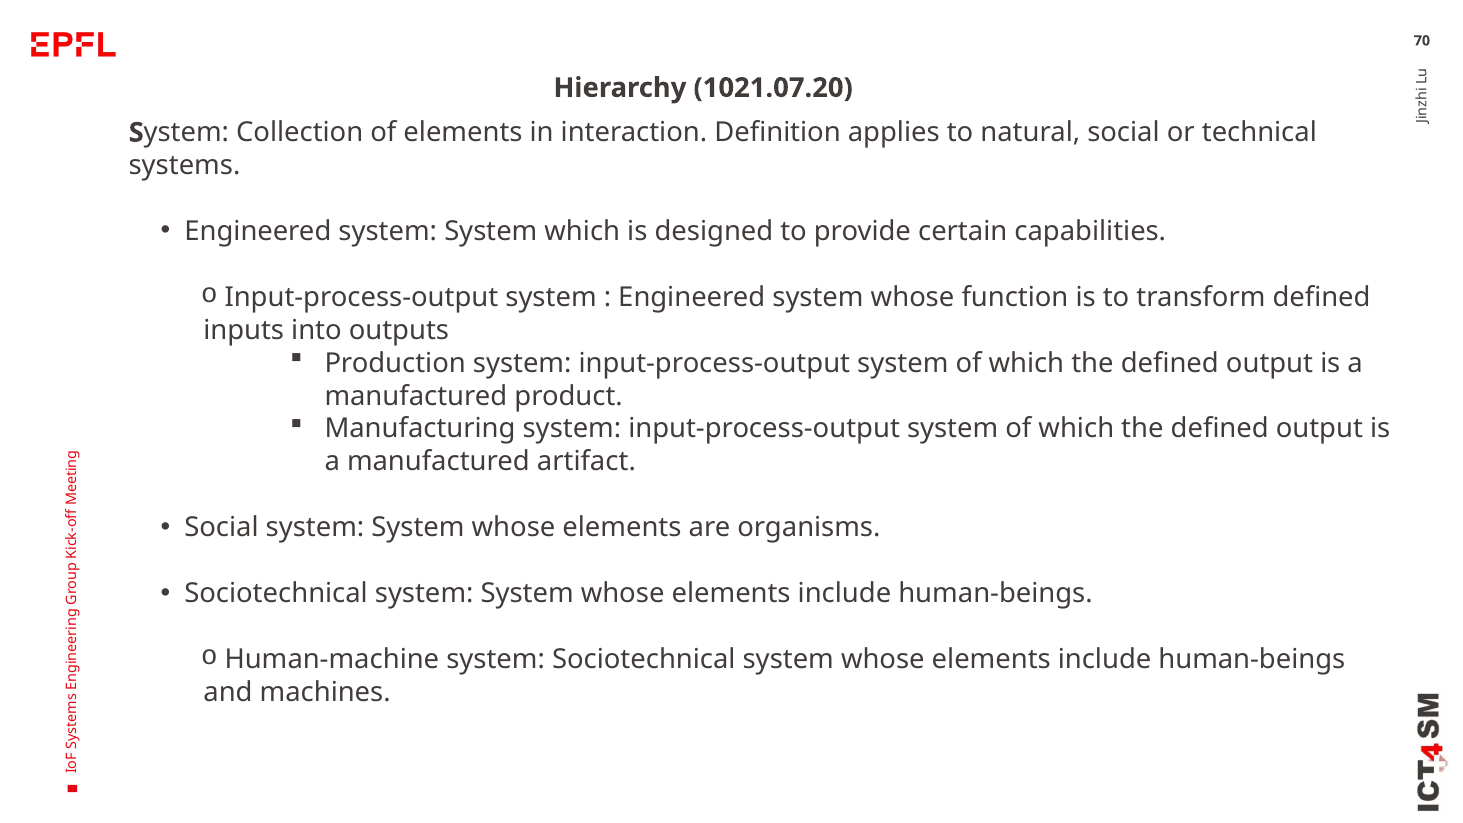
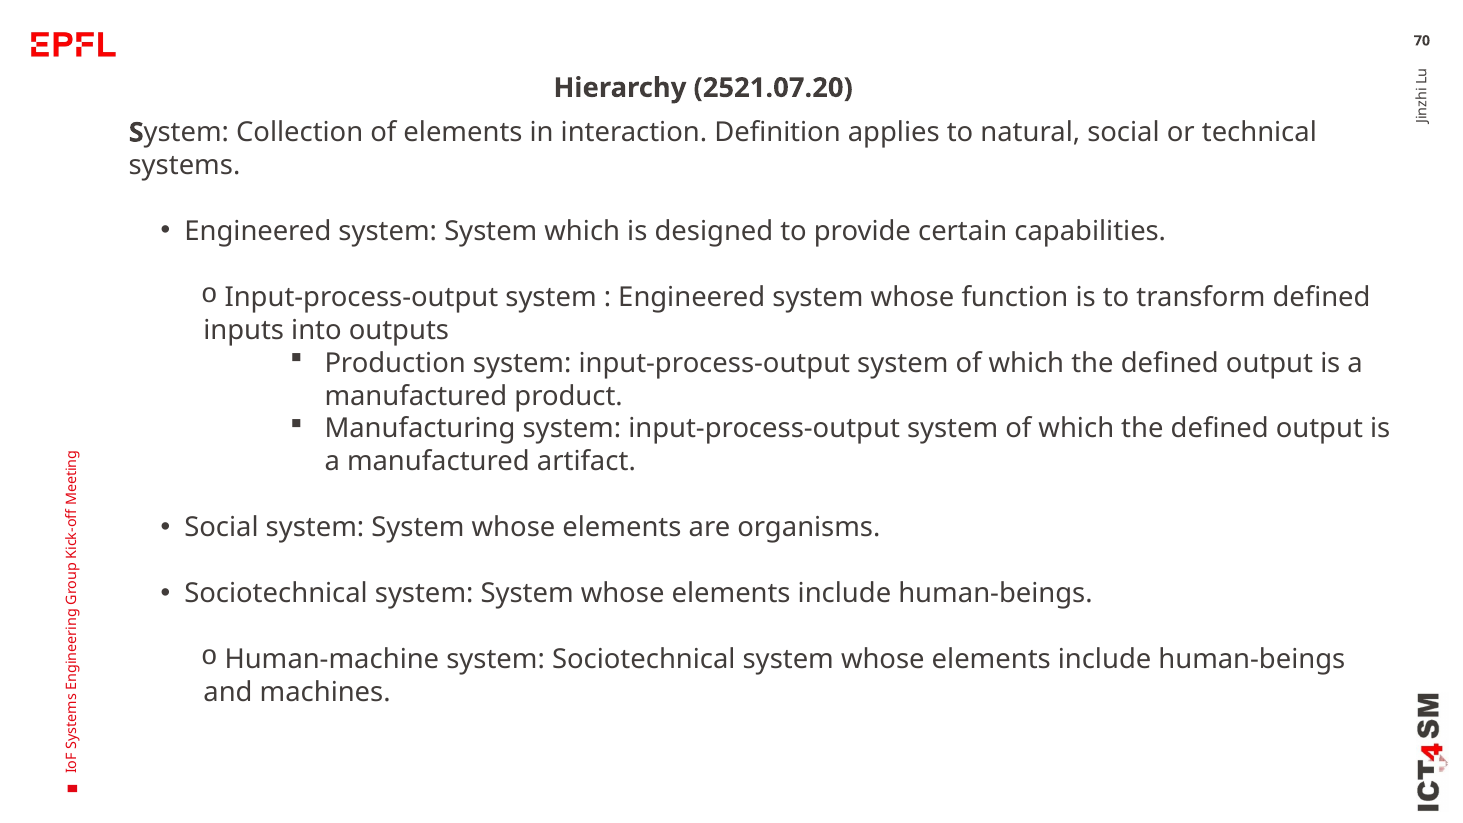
1021.07.20: 1021.07.20 -> 2521.07.20 (773, 88)
